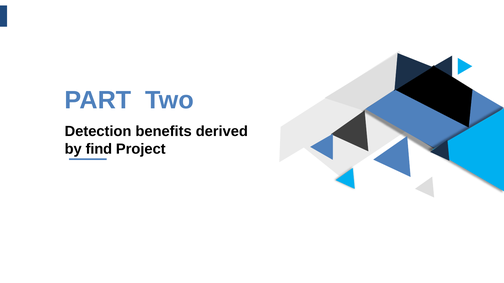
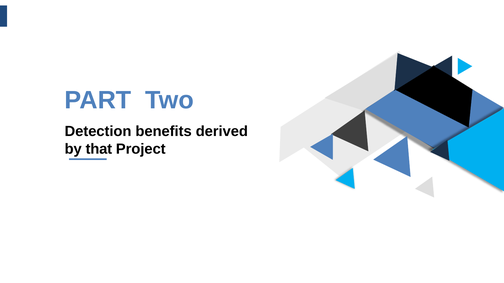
find: find -> that (99, 149)
